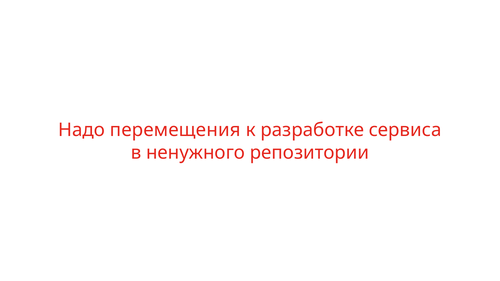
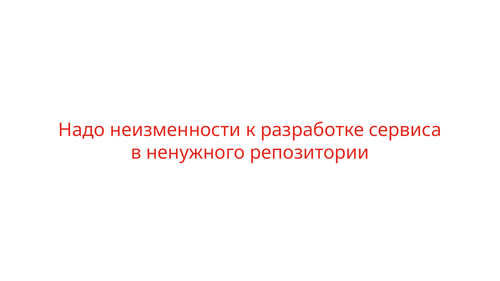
перемещения: перемещения -> неизменности (175, 130)
